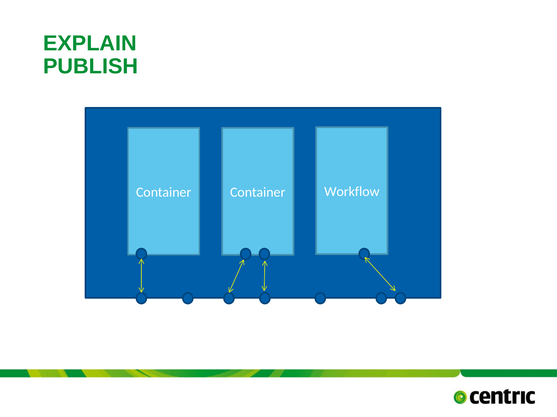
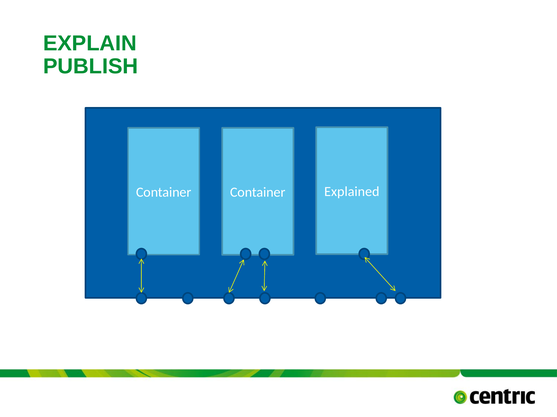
Workflow: Workflow -> Explained (352, 192)
